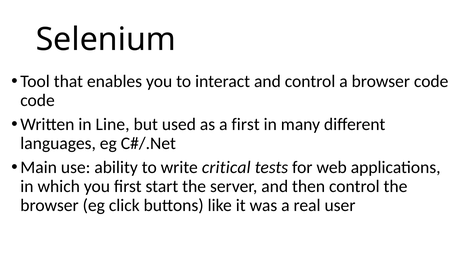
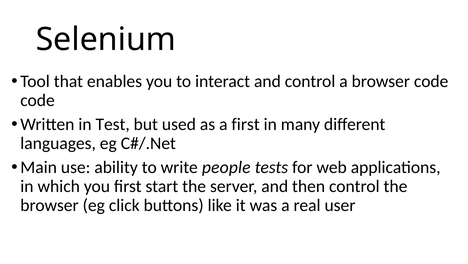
Line: Line -> Test (113, 124)
critical: critical -> people (226, 167)
